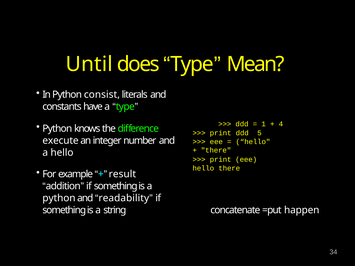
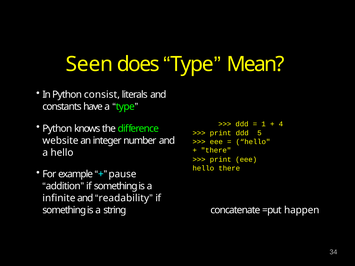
Until: Until -> Seen (89, 64)
execute: execute -> website (60, 141)
result: result -> pause (122, 174)
python: python -> infinite (59, 198)
